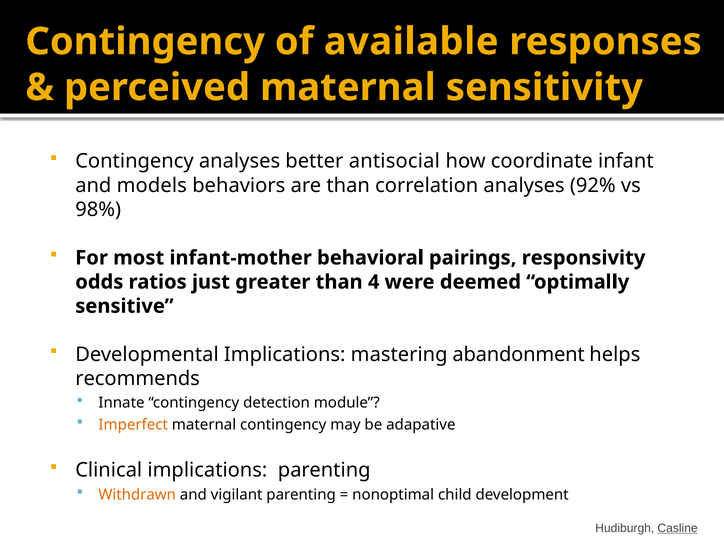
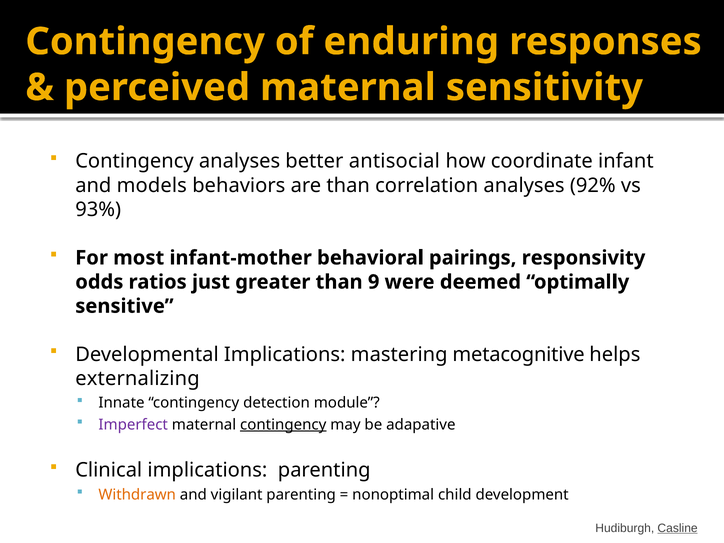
available: available -> enduring (411, 42)
98%: 98% -> 93% (98, 210)
4: 4 -> 9 (374, 282)
abandonment: abandonment -> metacognitive (519, 354)
recommends: recommends -> externalizing (137, 379)
Imperfect colour: orange -> purple (133, 425)
contingency underline: none -> present (283, 425)
